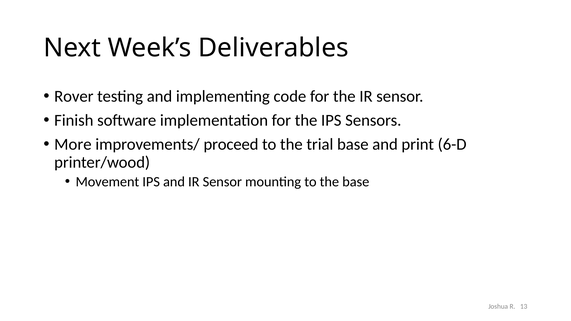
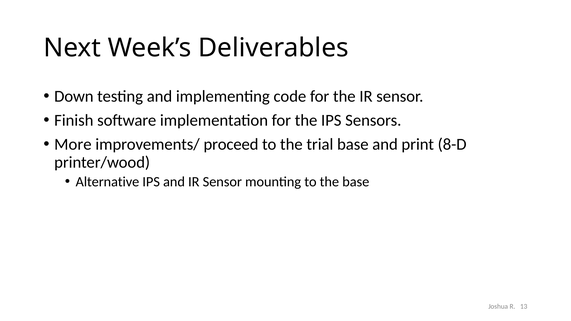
Rover: Rover -> Down (74, 97)
6-D: 6-D -> 8-D (452, 144)
Movement: Movement -> Alternative (107, 182)
